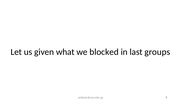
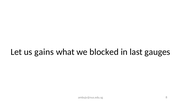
given: given -> gains (44, 52)
groups: groups -> gauges (157, 52)
